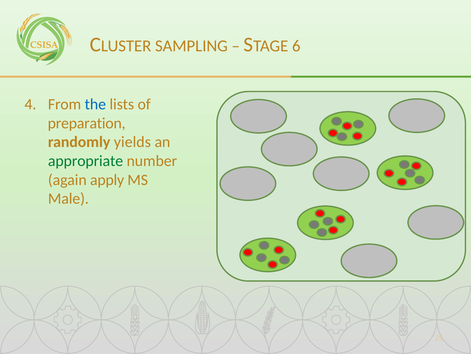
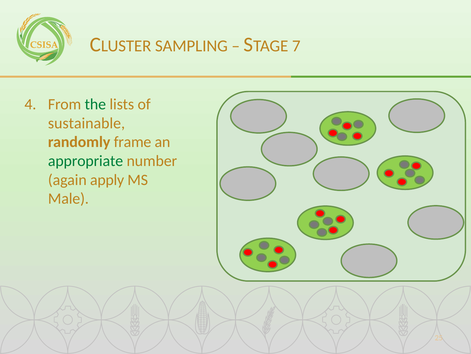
6: 6 -> 7 (296, 46)
the colour: blue -> green (95, 104)
preparation: preparation -> sustainable (87, 123)
yields: yields -> frame (133, 142)
